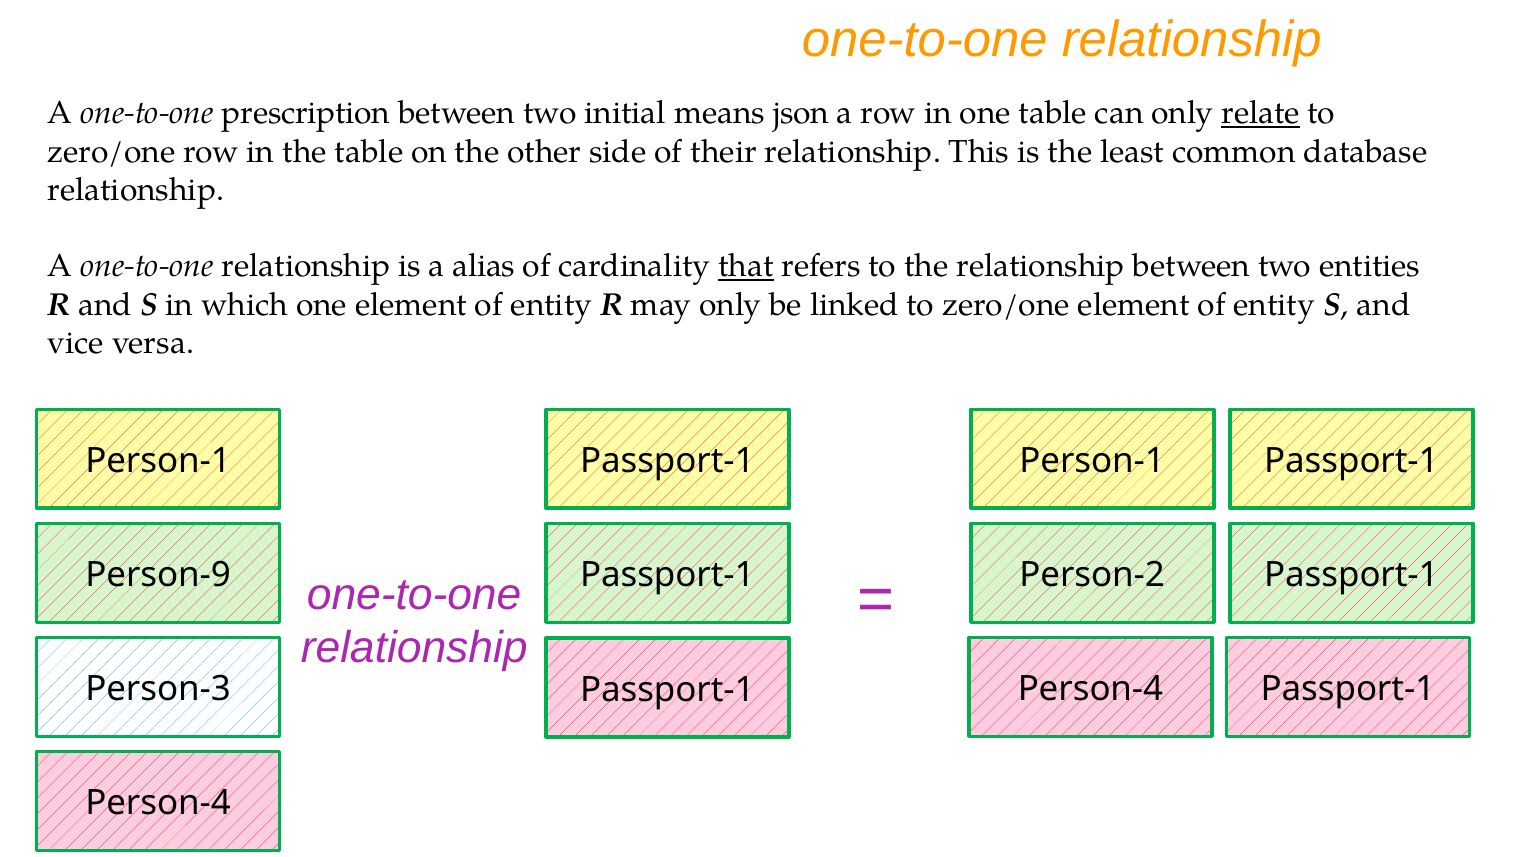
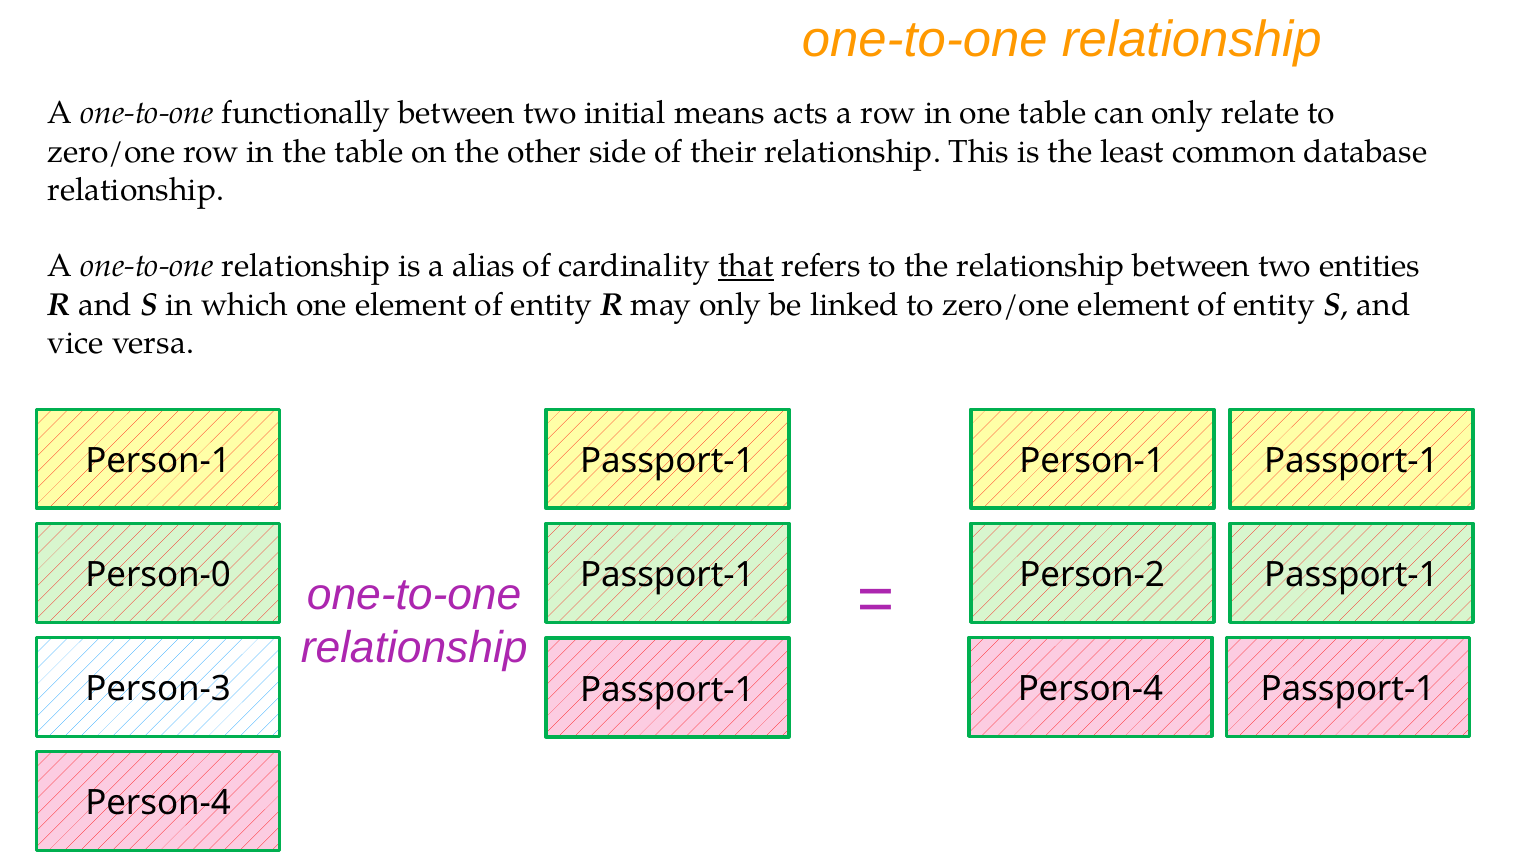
prescription: prescription -> functionally (306, 113)
json: json -> acts (801, 113)
relate underline: present -> none (1261, 113)
Person-9: Person-9 -> Person-0 (158, 575)
